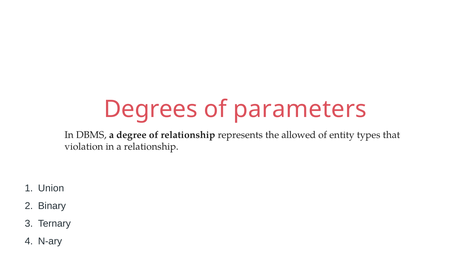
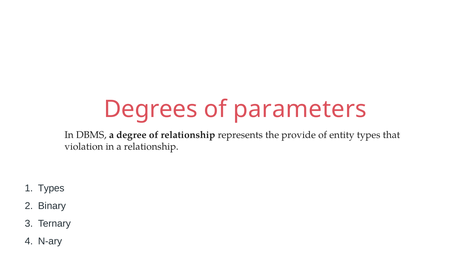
allowed: allowed -> provide (299, 135)
Union: Union -> Types (51, 188)
